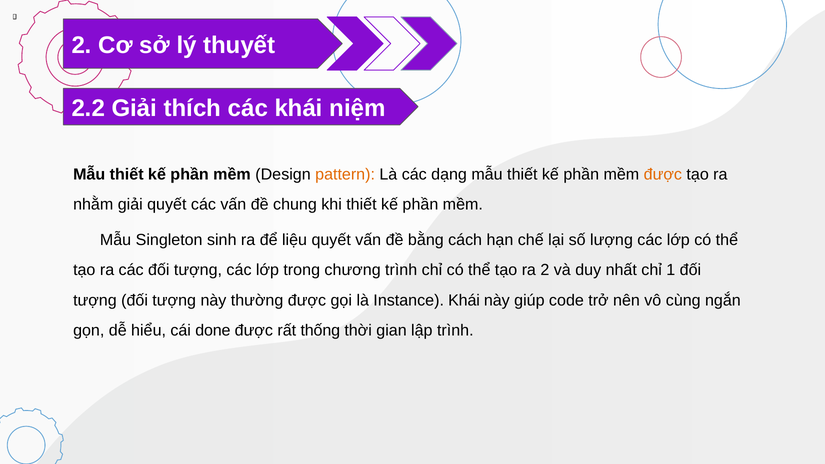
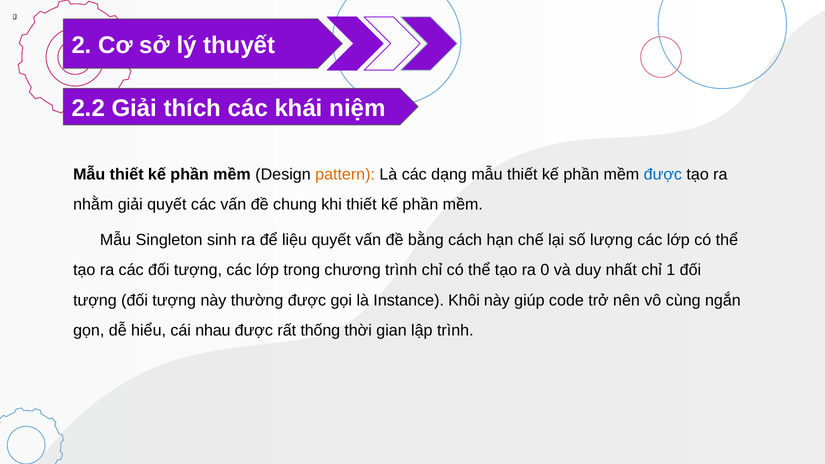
được colour: orange -> blue (663, 175)
ra 2: 2 -> 0 (545, 270)
Instance Khái: Khái -> Khôi (464, 300)
done: done -> nhau (213, 330)
